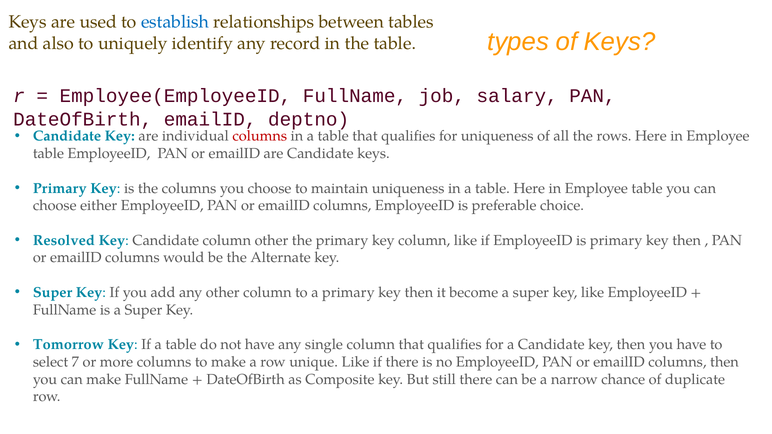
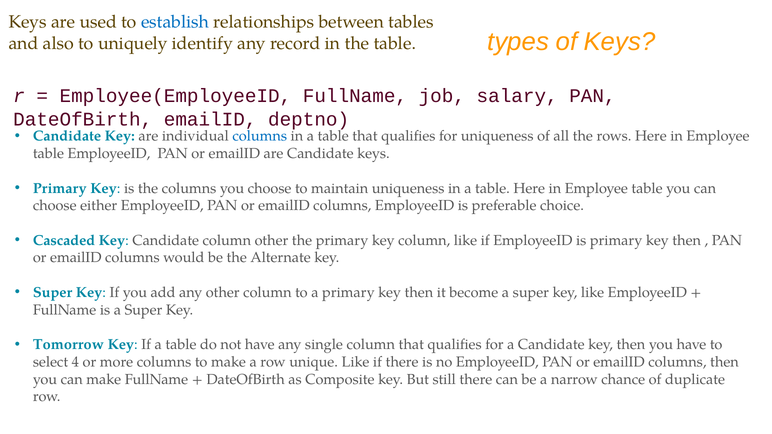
columns colour: red -> blue (260, 136)
Resolved: Resolved -> Cascaded (64, 240)
7: 7 -> 4 (75, 362)
